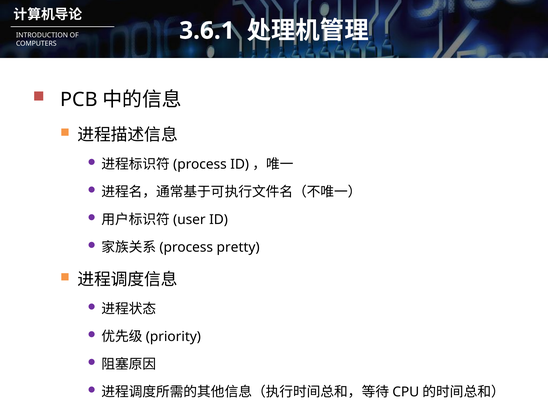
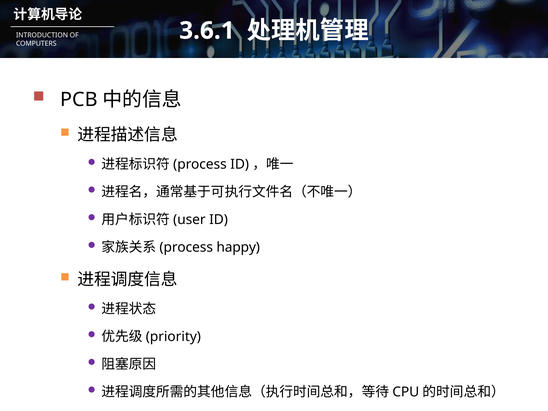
pretty: pretty -> happy (238, 247)
